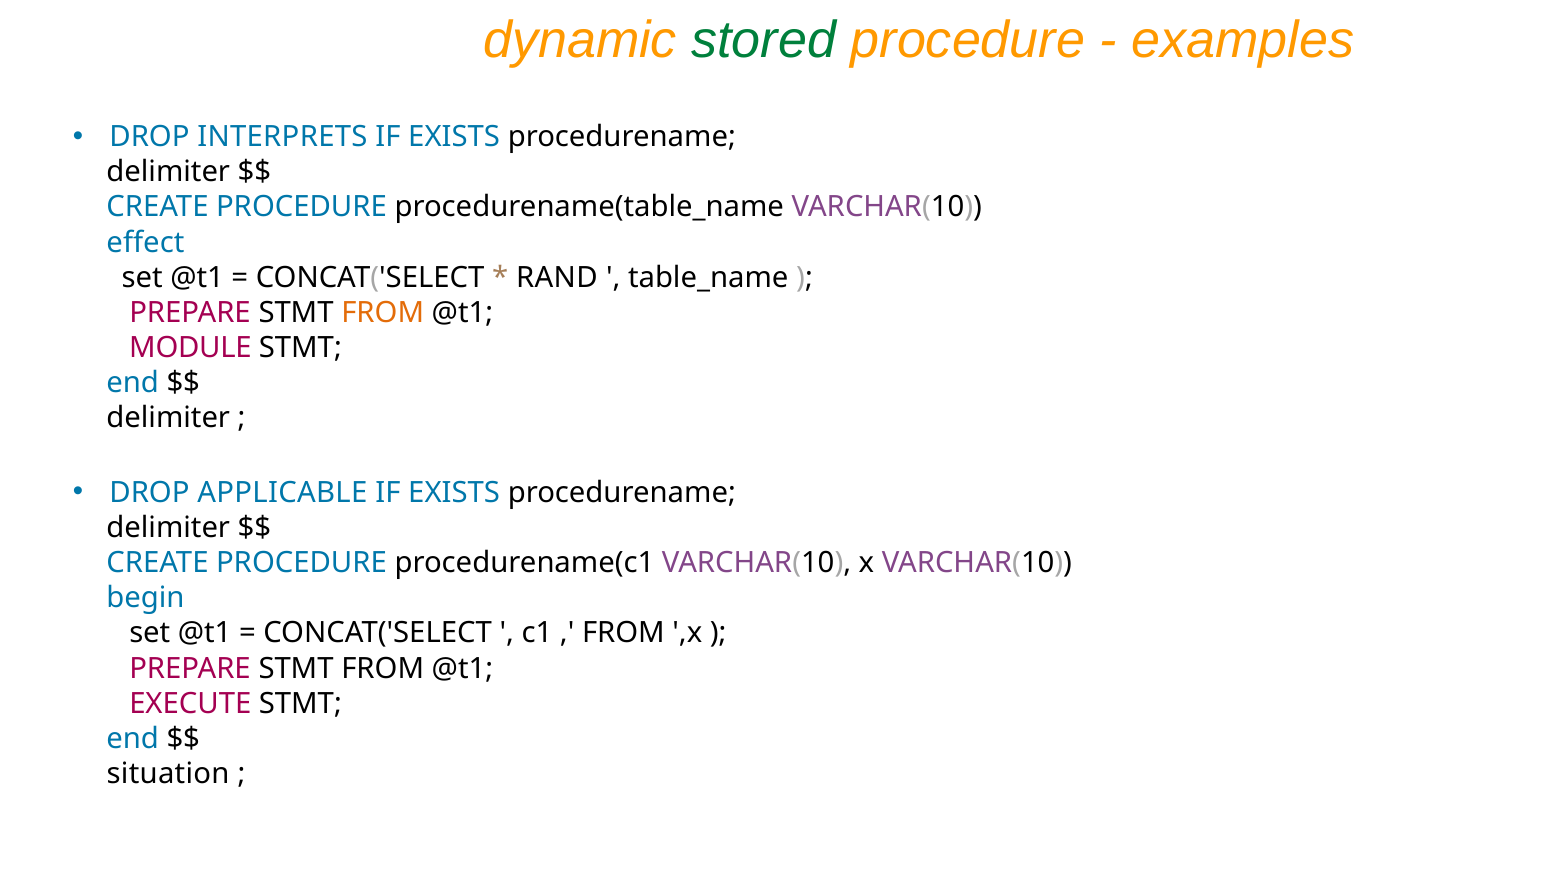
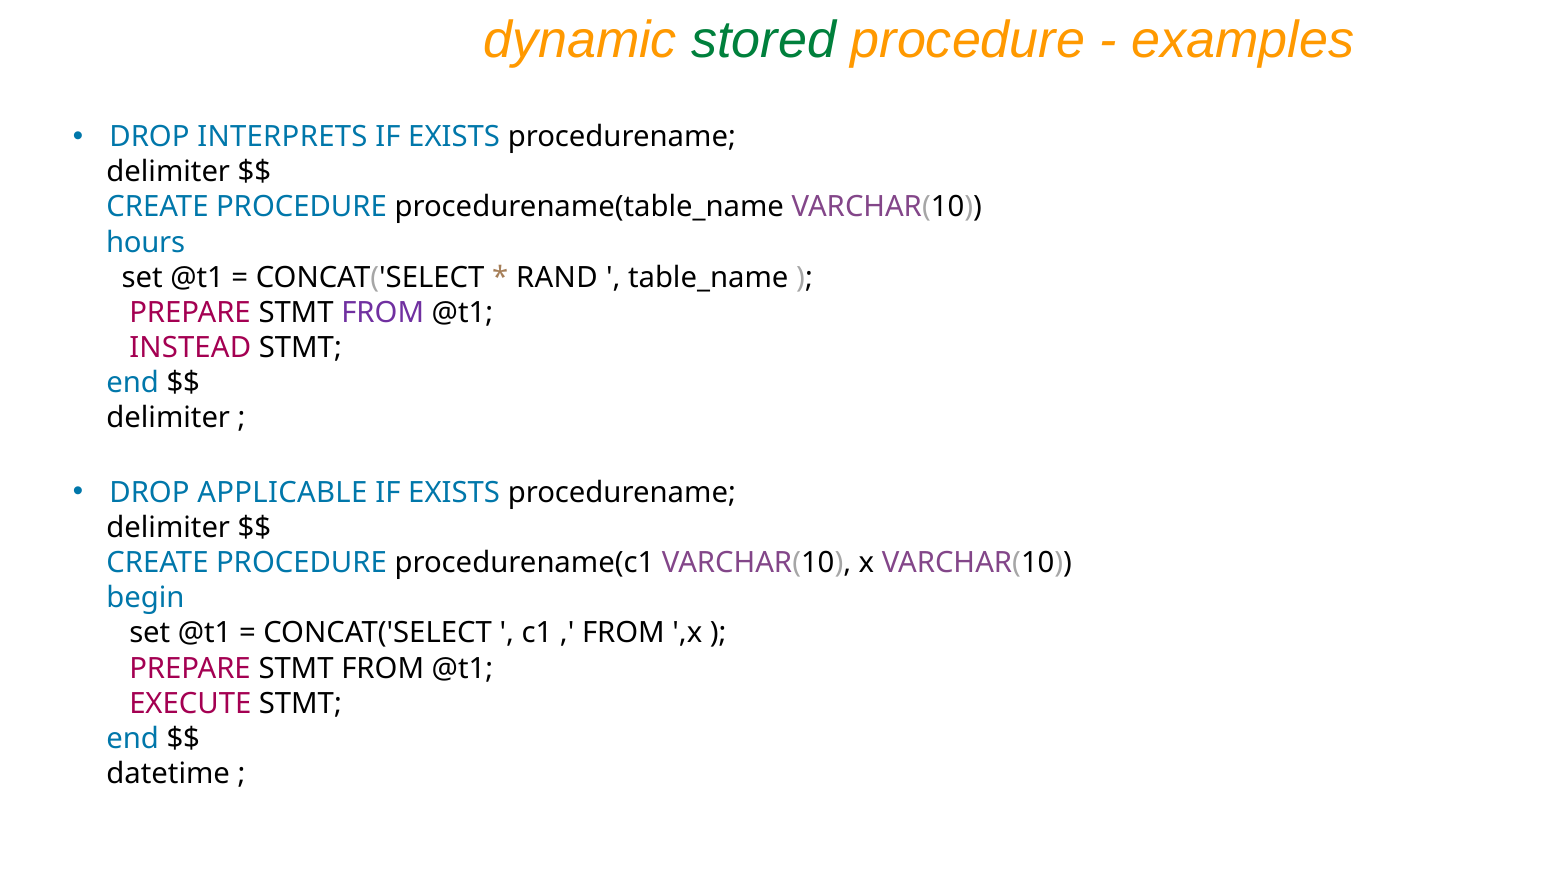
effect: effect -> hours (146, 242)
FROM colour: orange -> purple (383, 313)
MODULE: MODULE -> INSTEAD (190, 348)
situation: situation -> datetime (168, 773)
